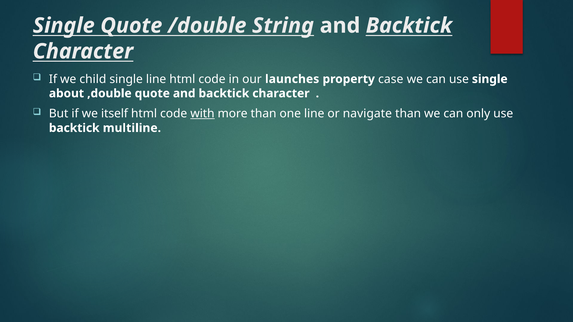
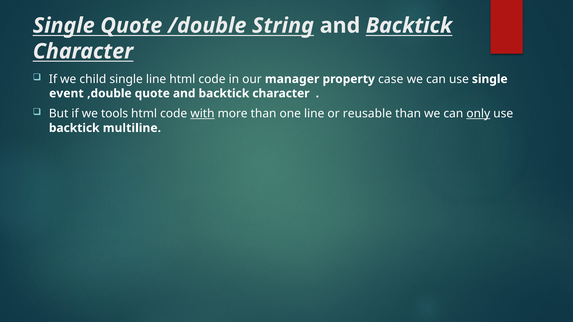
launches: launches -> manager (292, 79)
about: about -> event (66, 93)
itself: itself -> tools (115, 114)
navigate: navigate -> reusable (367, 114)
only underline: none -> present (478, 114)
